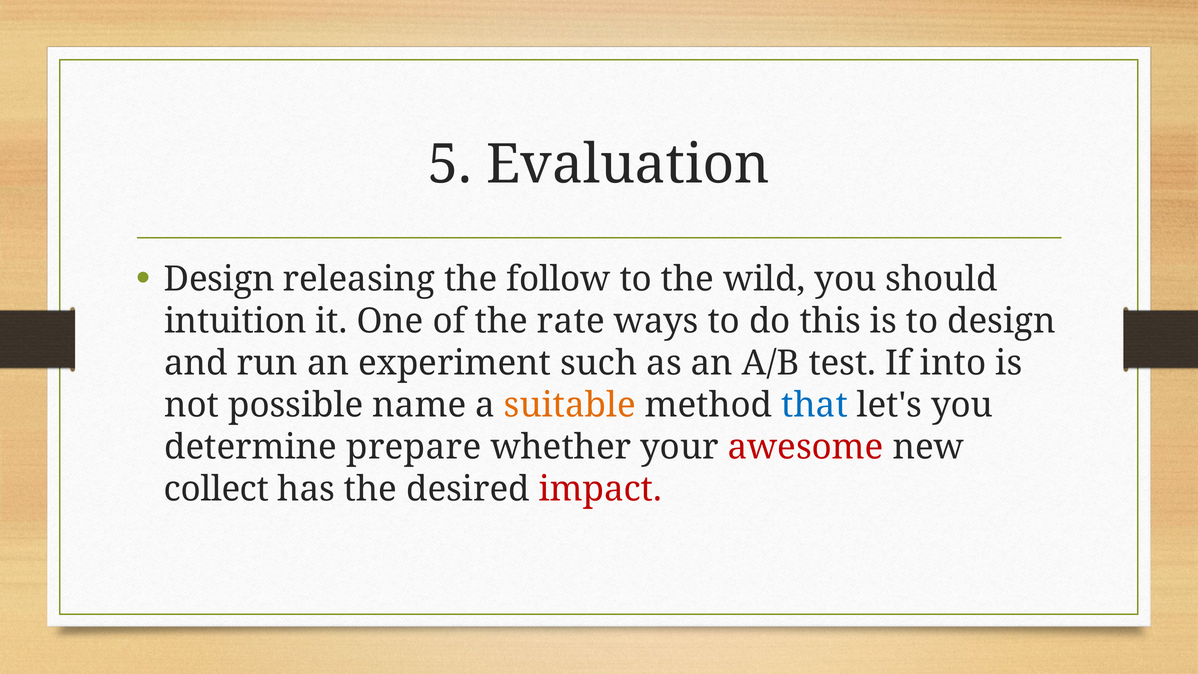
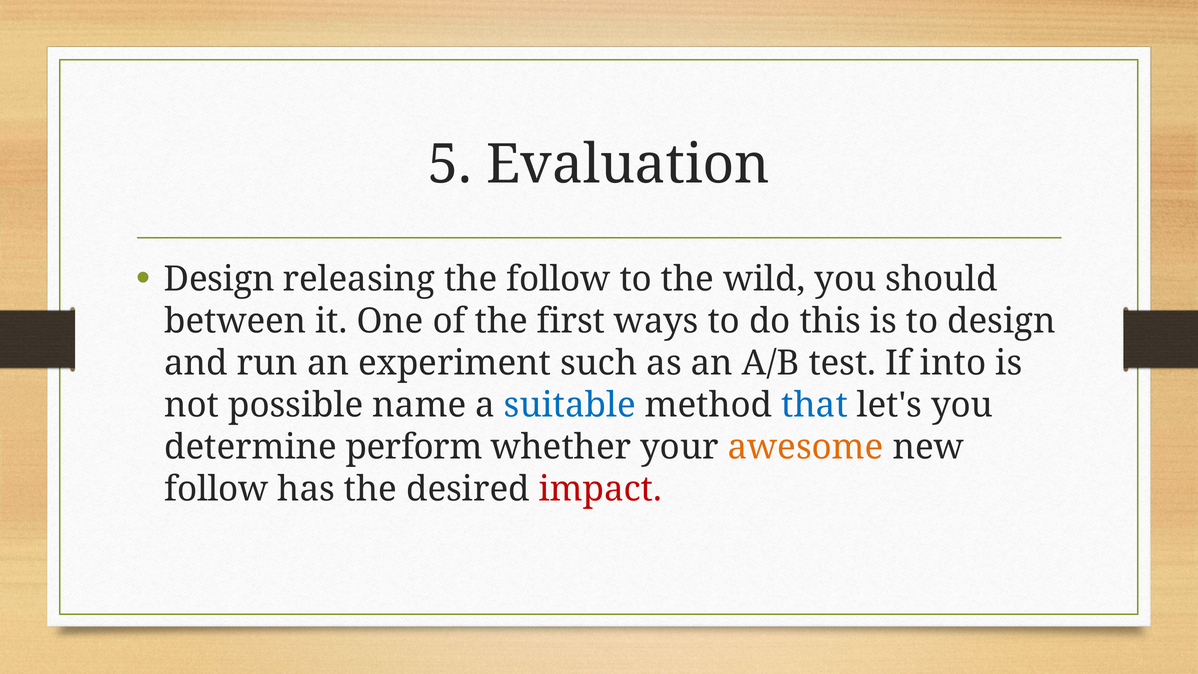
intuition: intuition -> between (235, 321)
rate: rate -> first (571, 321)
suitable colour: orange -> blue (570, 405)
prepare: prepare -> perform (414, 447)
awesome colour: red -> orange (806, 447)
collect: collect -> follow (216, 489)
